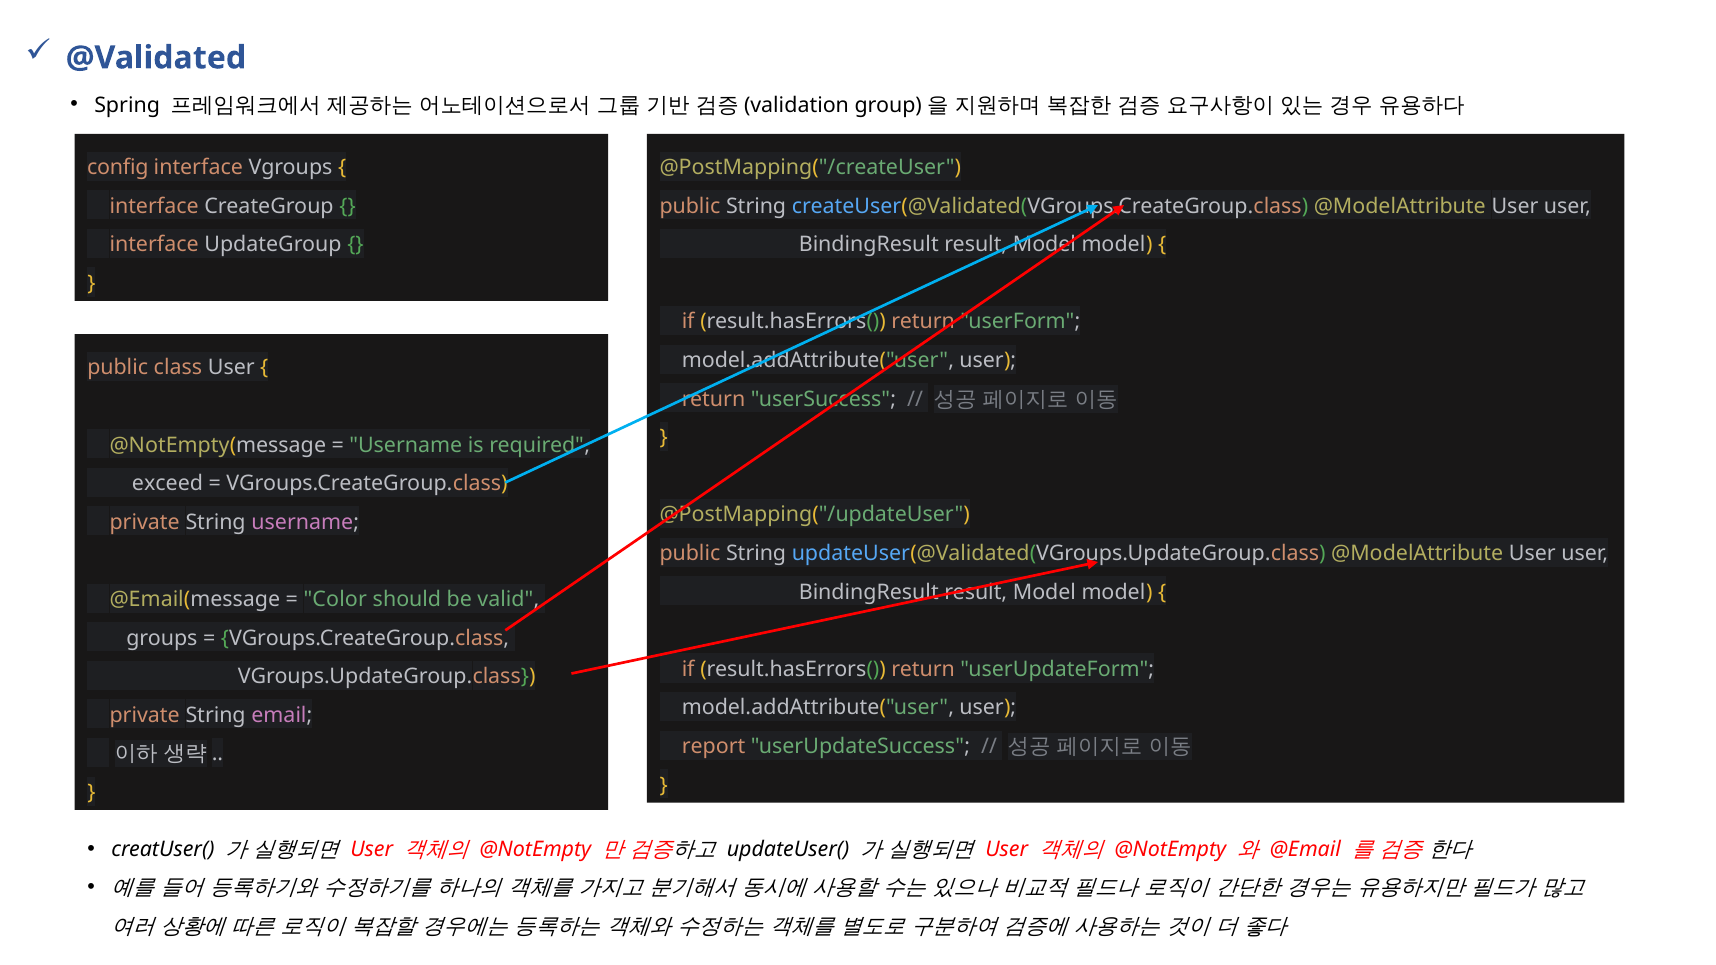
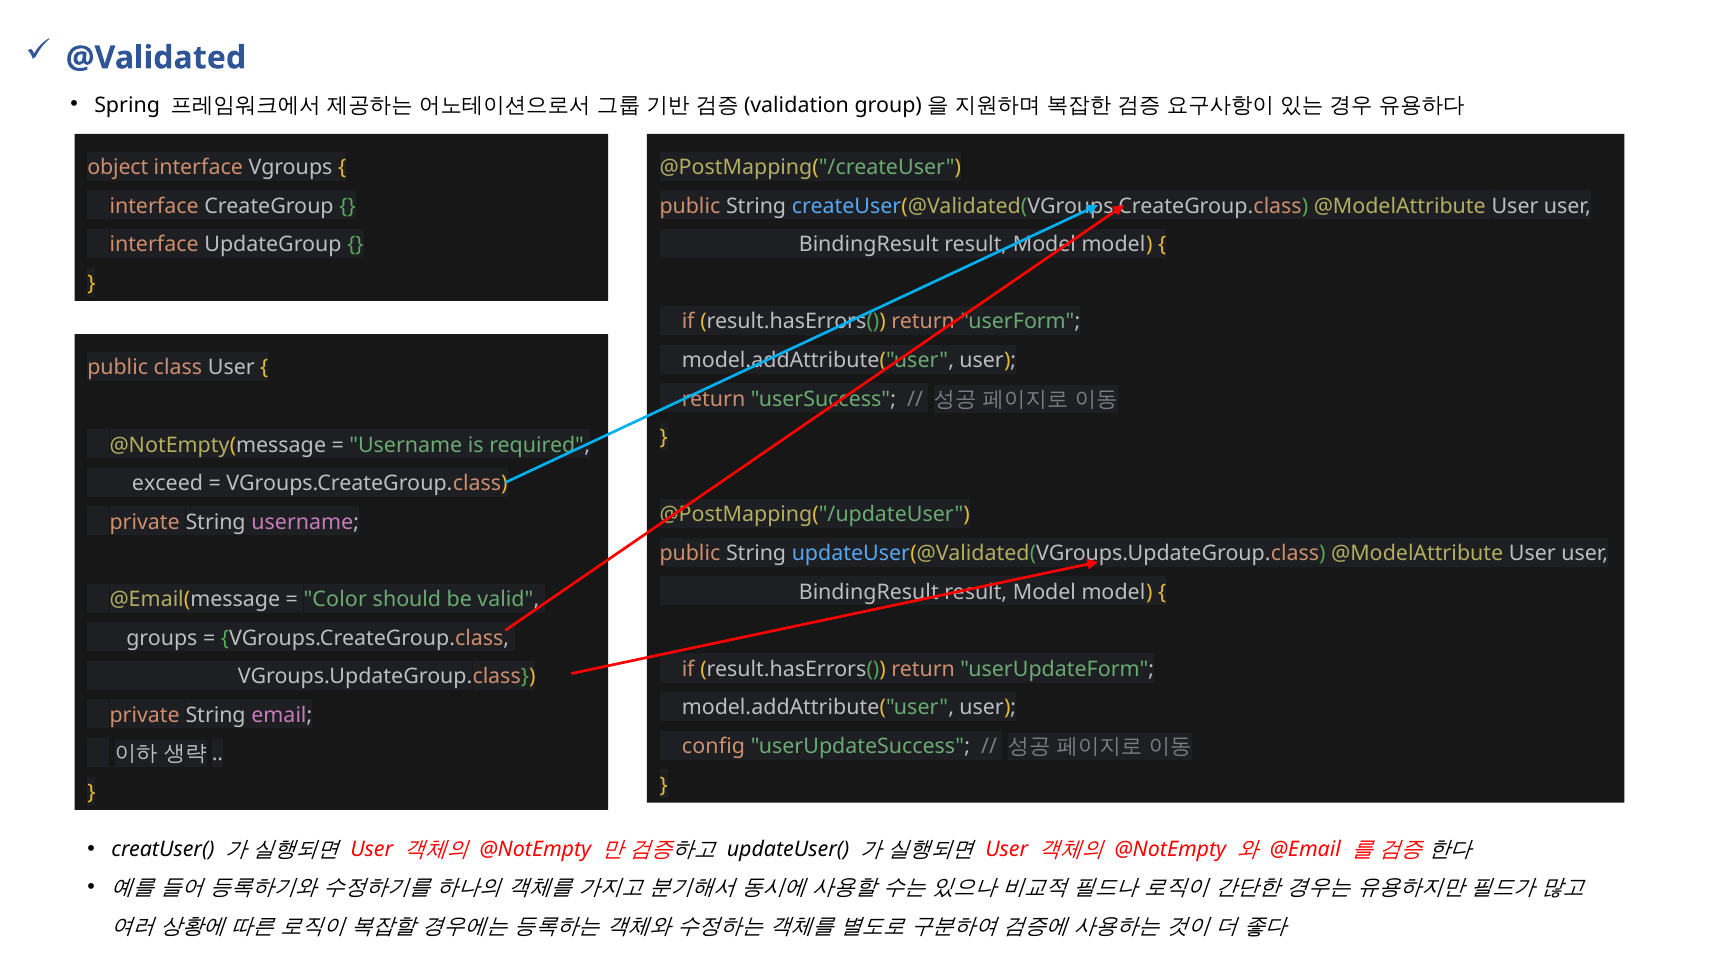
config: config -> object (118, 167)
report: report -> config (713, 747)
